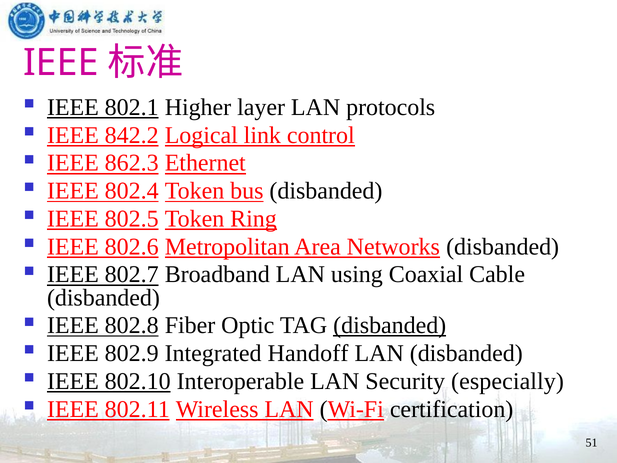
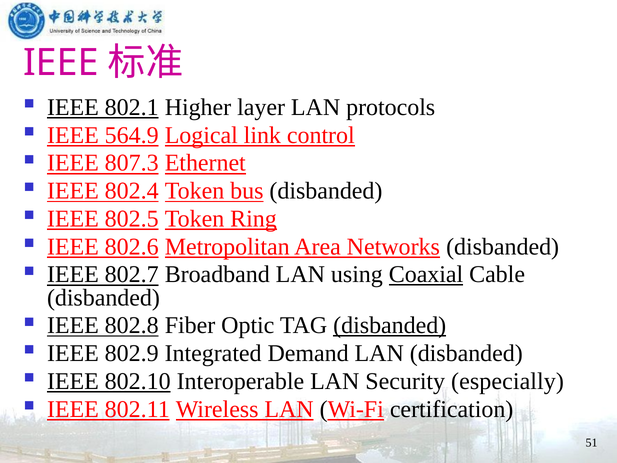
842.2: 842.2 -> 564.9 (132, 135)
862.3: 862.3 -> 807.3 (132, 163)
Coaxial underline: none -> present (426, 274)
Handoff: Handoff -> Demand (308, 353)
